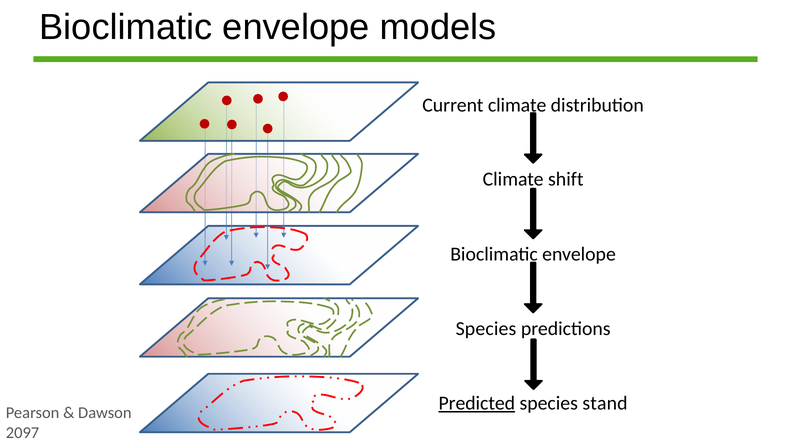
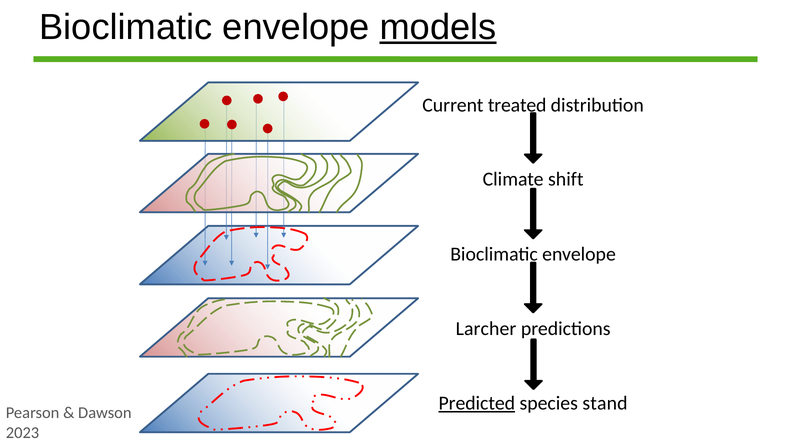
models underline: none -> present (438, 27)
Current climate: climate -> treated (517, 105)
Species: Species -> Larcher (486, 329)
2097: 2097 -> 2023 (23, 433)
